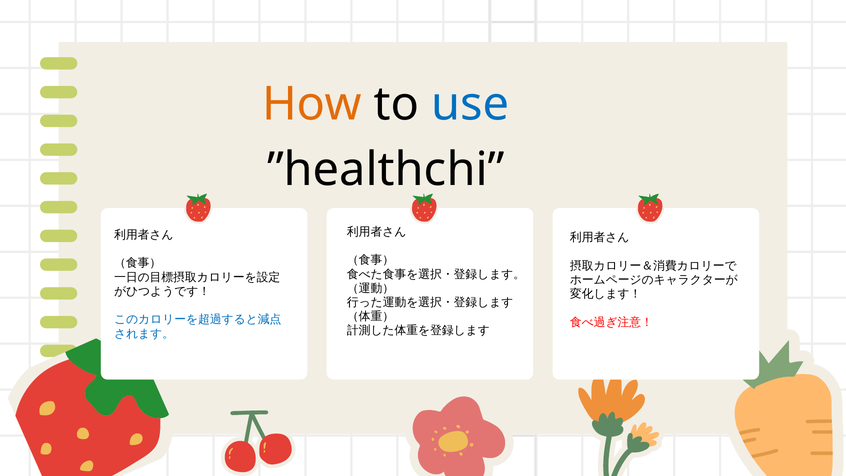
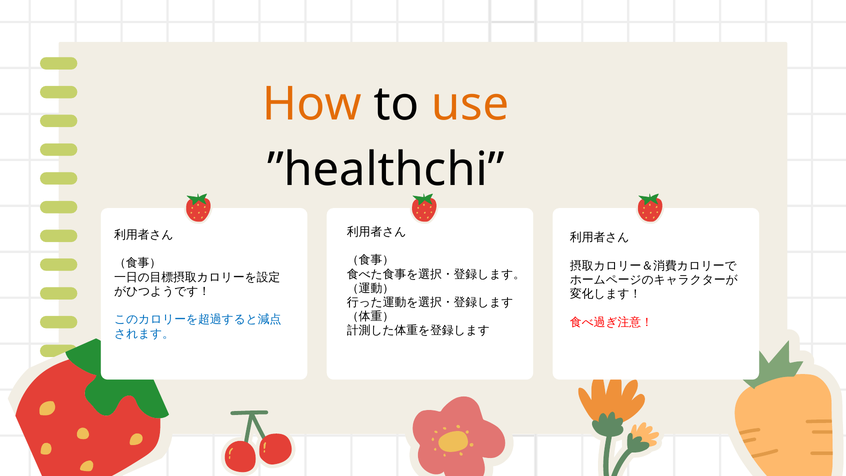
use colour: blue -> orange (470, 104)
